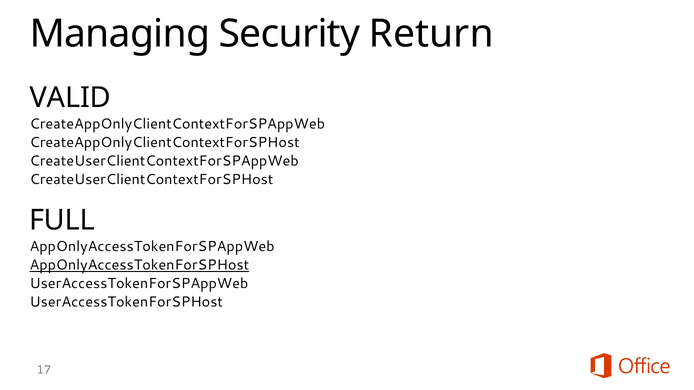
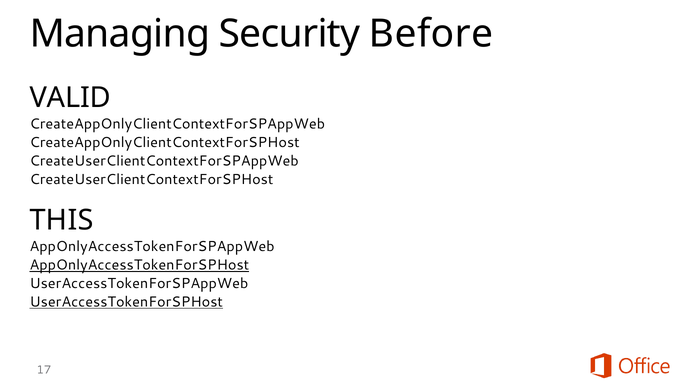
Return: Return -> Before (431, 34)
FULL: FULL -> THIS (62, 221)
UserAccessTokenForSPHost underline: none -> present (126, 302)
